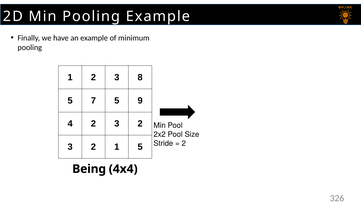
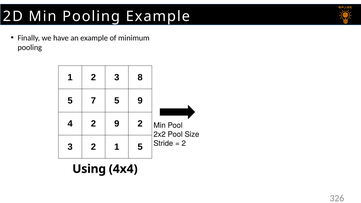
4 2 3: 3 -> 9 (117, 124)
Being: Being -> Using (89, 169)
